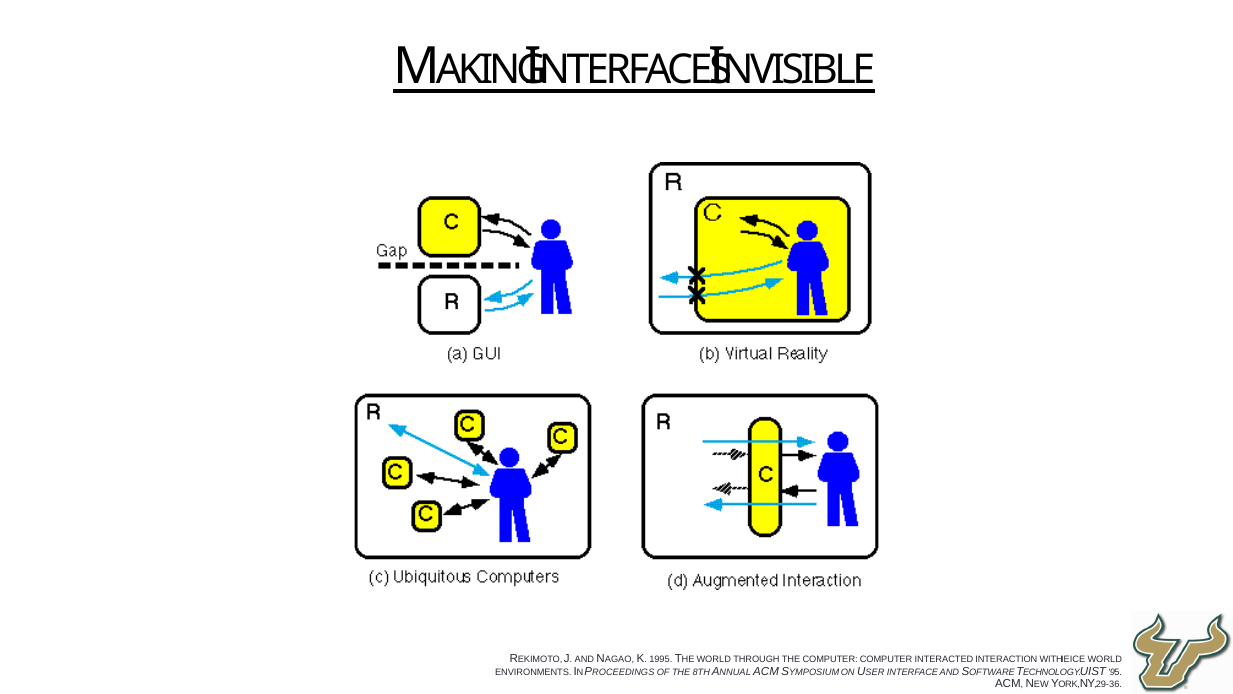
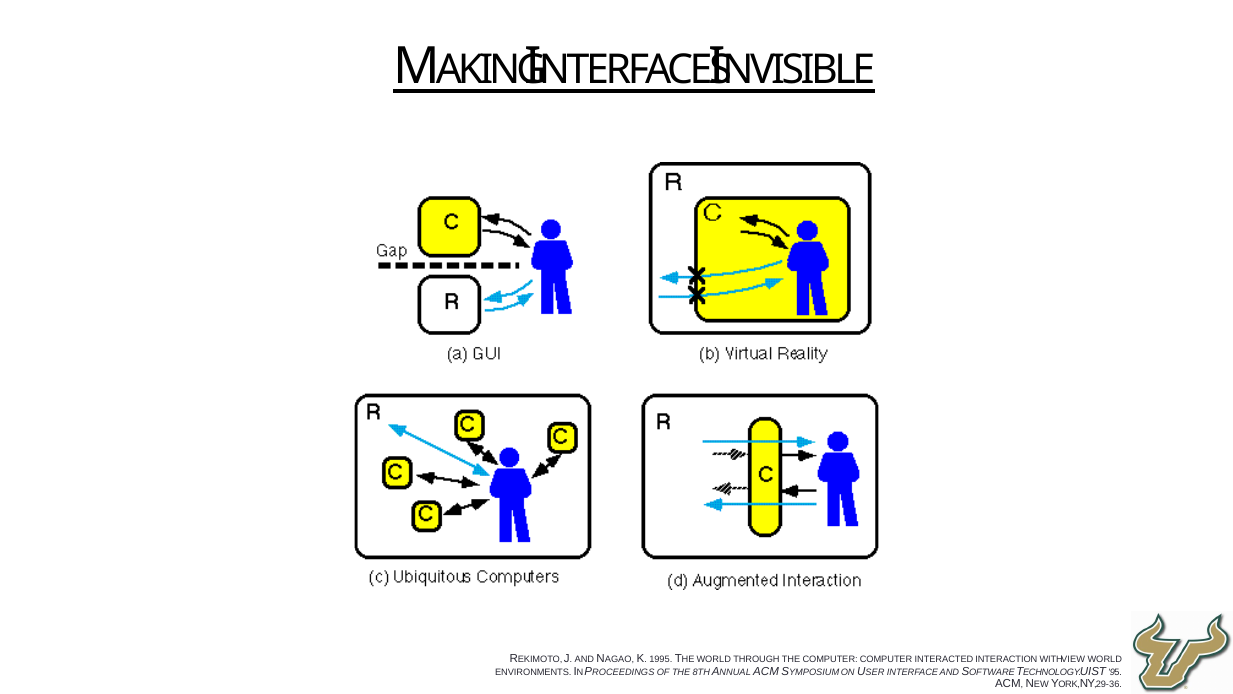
IEICE: IEICE -> VIEW (1073, 659)
